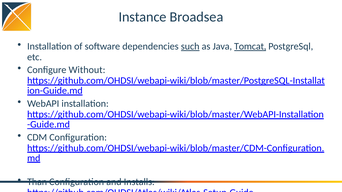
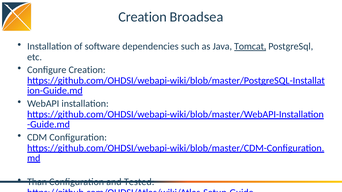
Instance: Instance -> Creation (143, 17)
such underline: present -> none (190, 46)
Configure Without: Without -> Creation (87, 70)
Installs: Installs -> Tested (139, 182)
